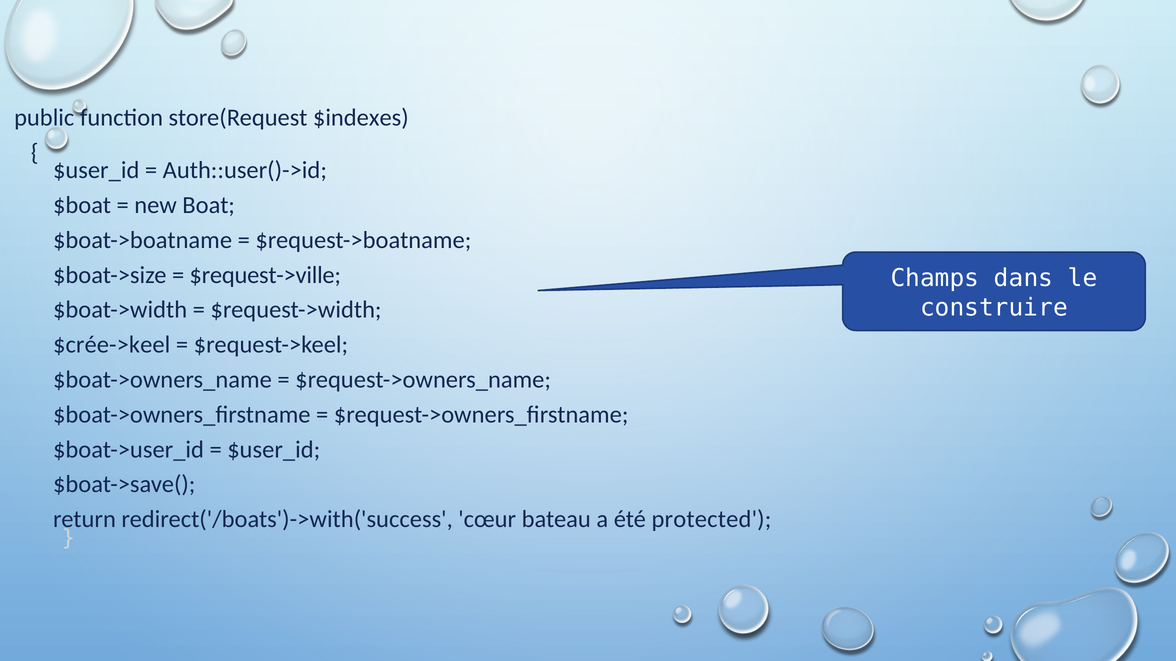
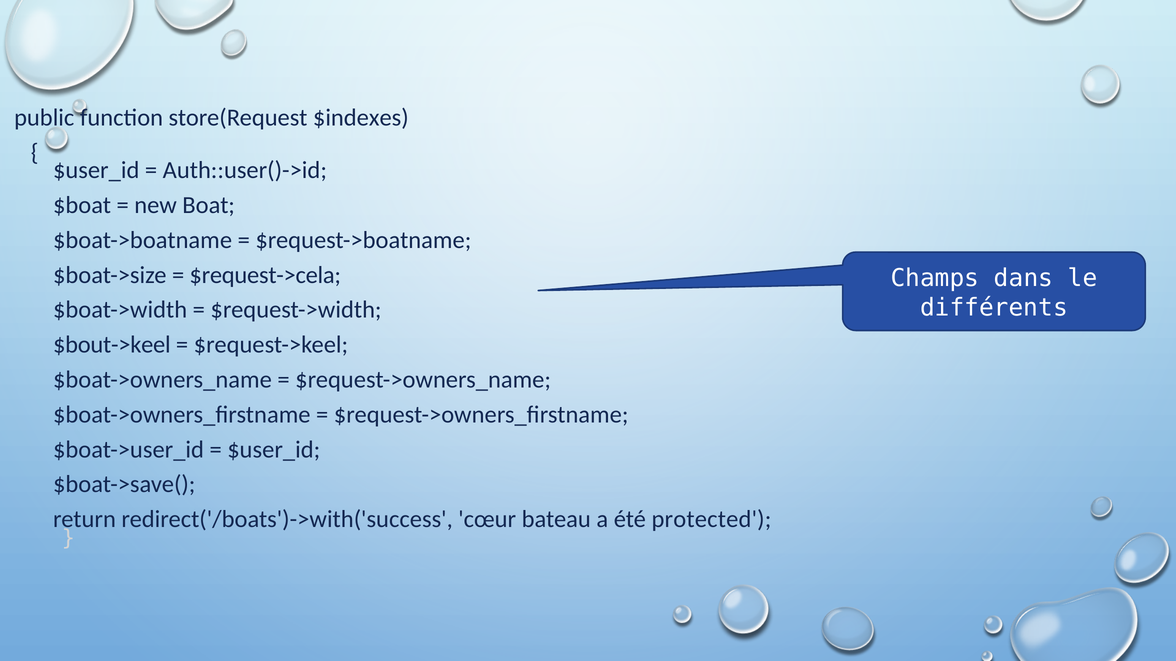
$request->ville: $request->ville -> $request->cela (265, 275)
construire: construire -> différents (994, 308)
$crée->keel: $crée->keel -> $bout->keel (112, 345)
